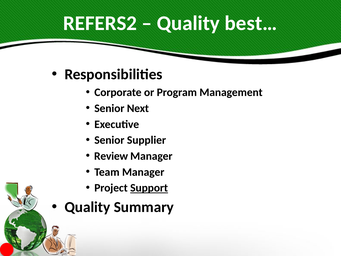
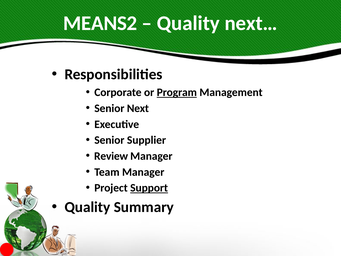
REFERS2: REFERS2 -> MEANS2 (100, 23)
best…: best… -> next… (251, 23)
Program underline: none -> present (177, 92)
